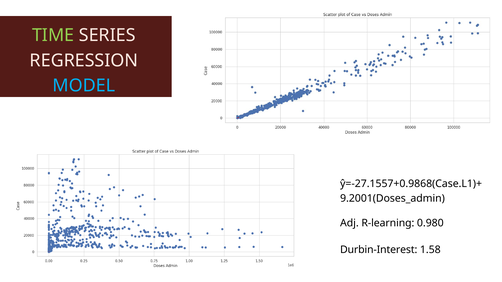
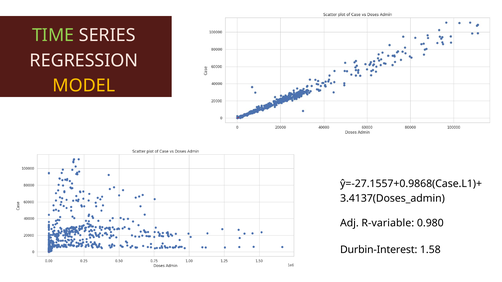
MODEL colour: light blue -> yellow (84, 86)
9.2001(Doses_admin: 9.2001(Doses_admin -> 3.4137(Doses_admin (392, 199)
R-learning: R-learning -> R-variable (388, 223)
